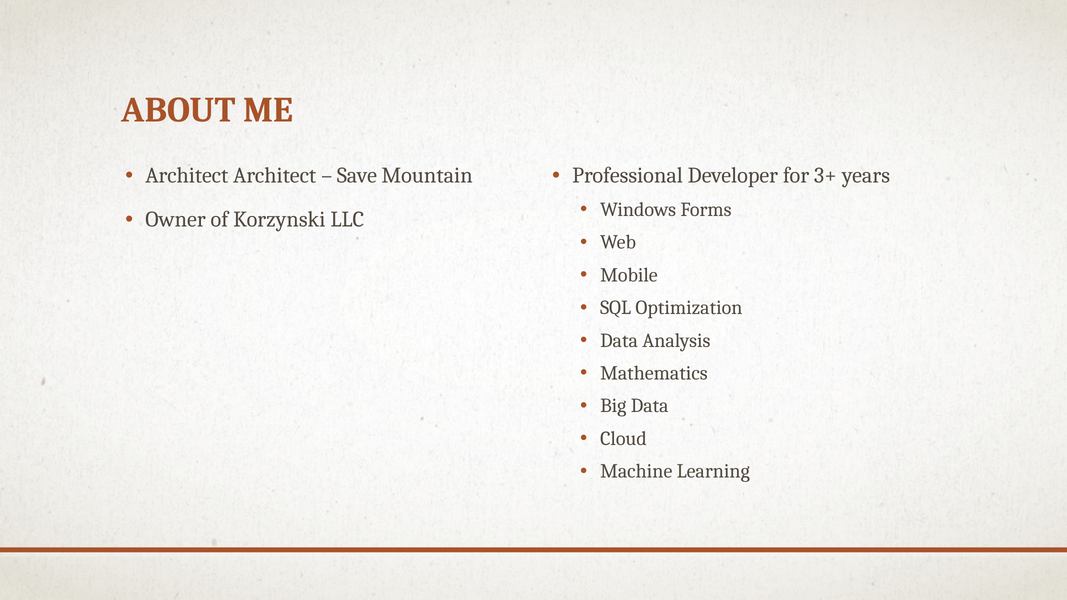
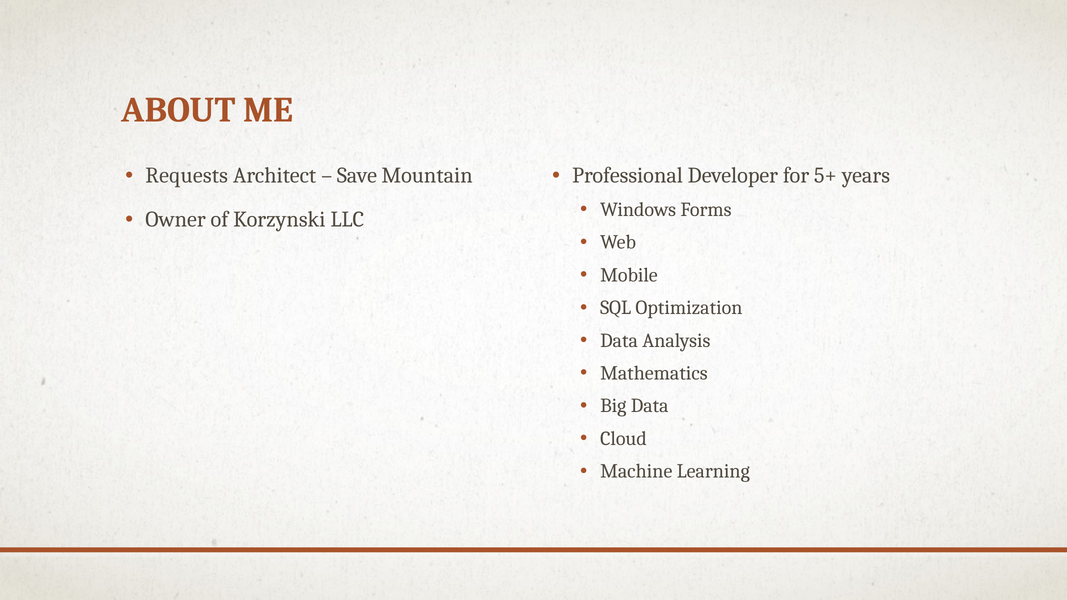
Architect: Architect -> Requests (187, 176)
3+: 3+ -> 5+ (825, 176)
